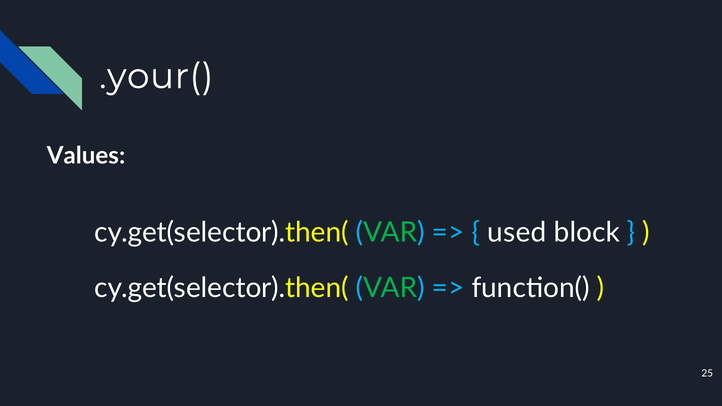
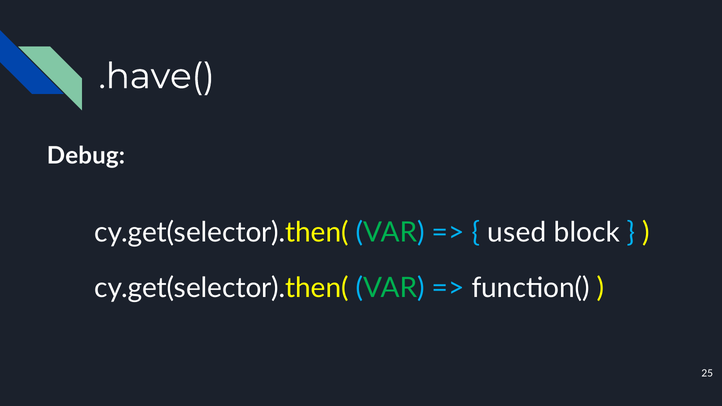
.your(: .your( -> .have( (157, 76)
Values: Values -> Debug (86, 156)
